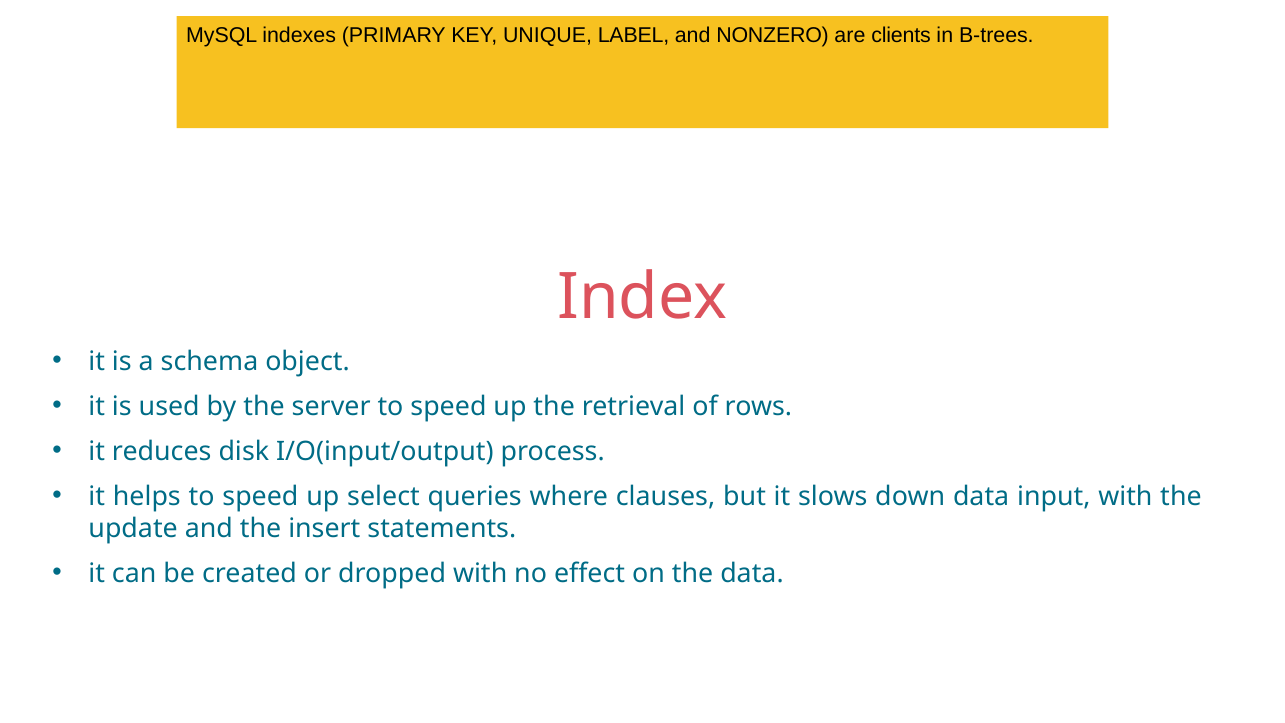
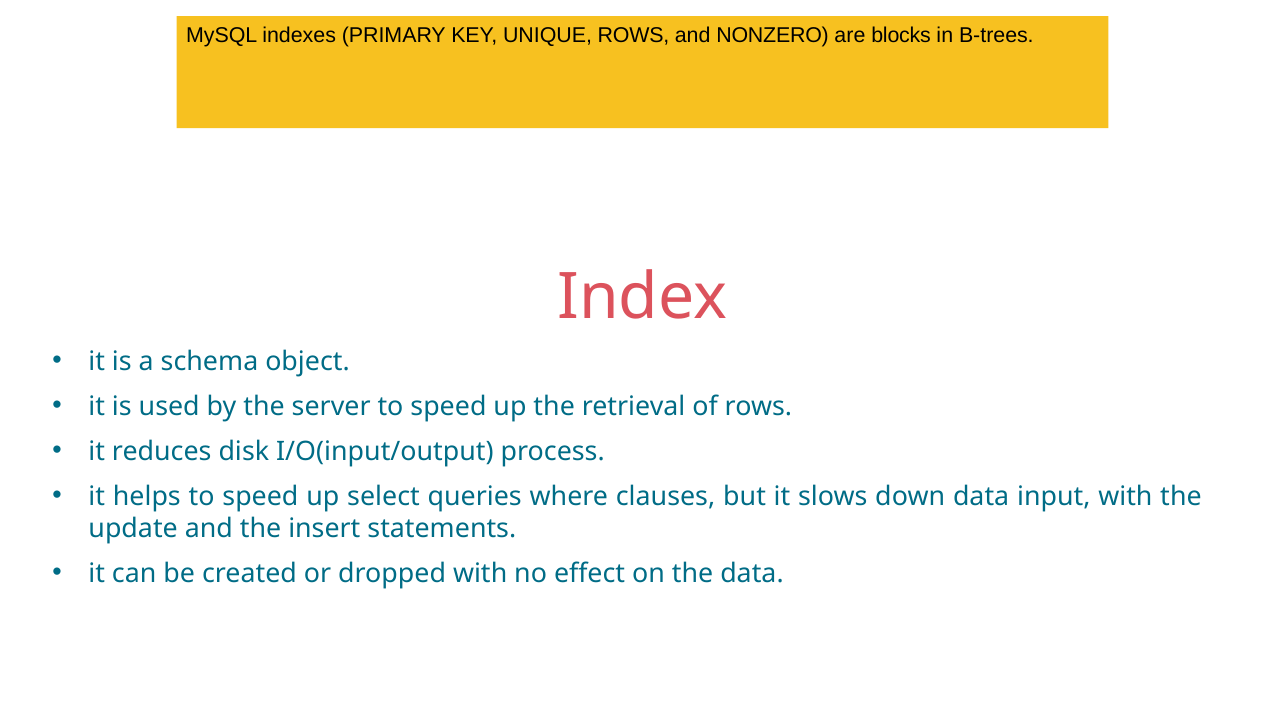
UNIQUE LABEL: LABEL -> ROWS (633, 35)
clients: clients -> blocks (901, 35)
